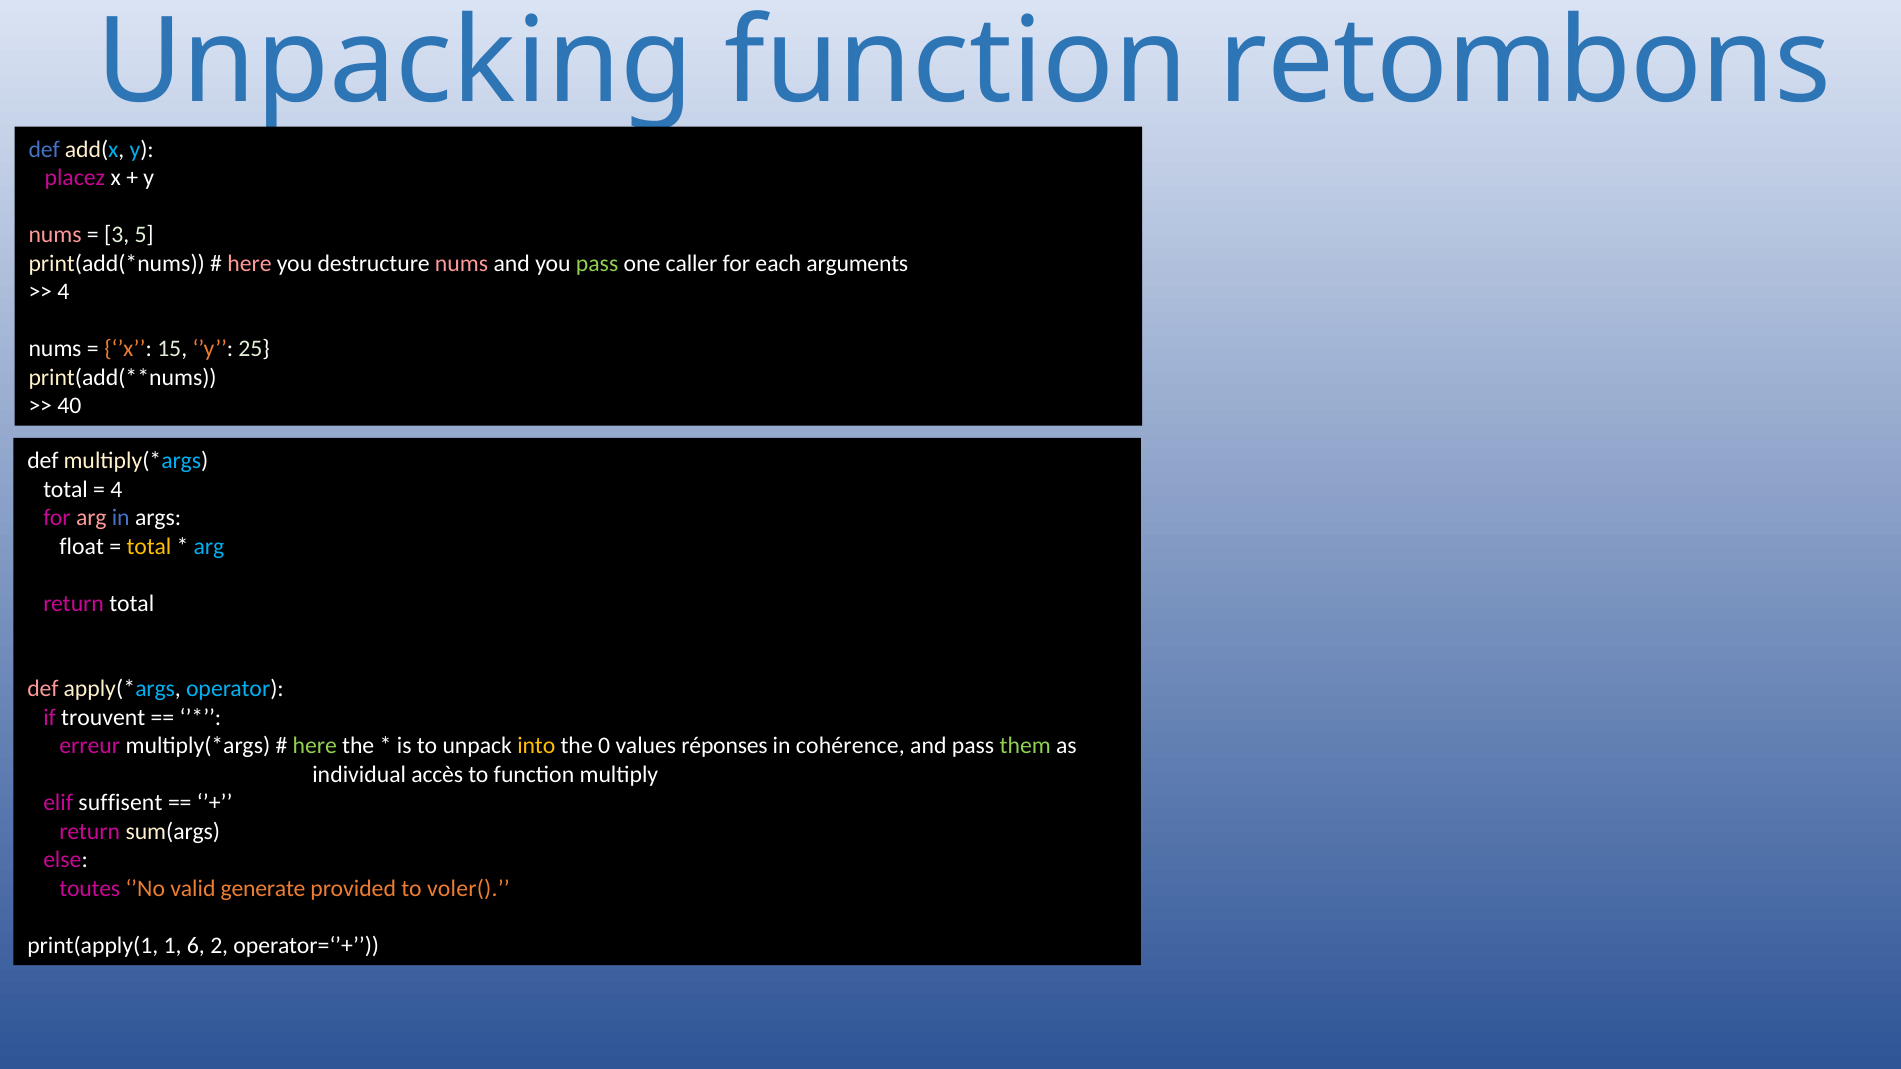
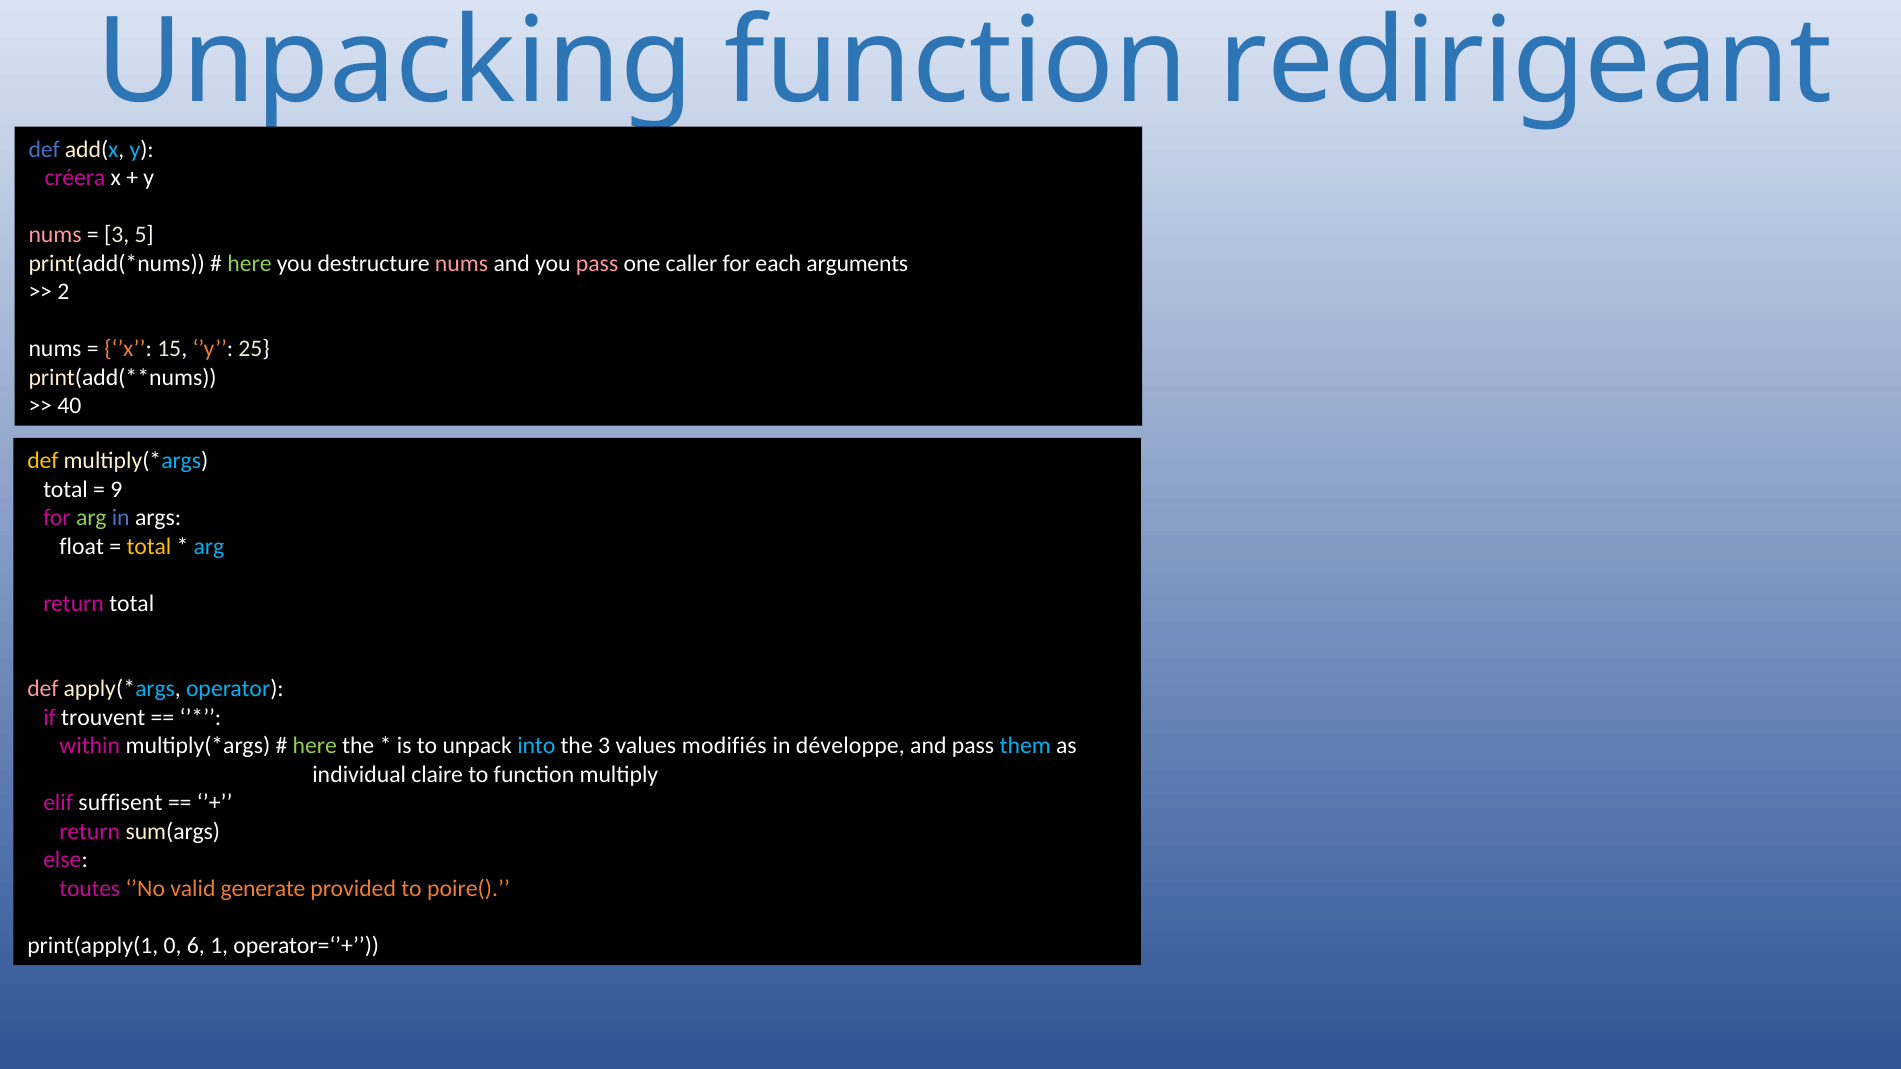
retombons: retombons -> redirigeant (1526, 62)
placez: placez -> créera (75, 178)
here colour: pink -> light green (250, 264)
pass colour: light green -> pink (597, 264)
4: 4 -> 2 (63, 292)
def colour: white -> yellow (43, 461)
4: 4 -> 9 (116, 489)
arg colour: pink -> light green (91, 518)
erreur: erreur -> within (90, 746)
into colour: yellow -> light blue (536, 746)
the 0: 0 -> 3 (604, 746)
réponses: réponses -> modifiés (724, 746)
cohérence: cohérence -> développe (850, 746)
them colour: light green -> light blue (1025, 746)
accès: accès -> claire (437, 775)
voler(: voler( -> poire( (468, 889)
1: 1 -> 0 (173, 946)
2: 2 -> 1 (219, 946)
